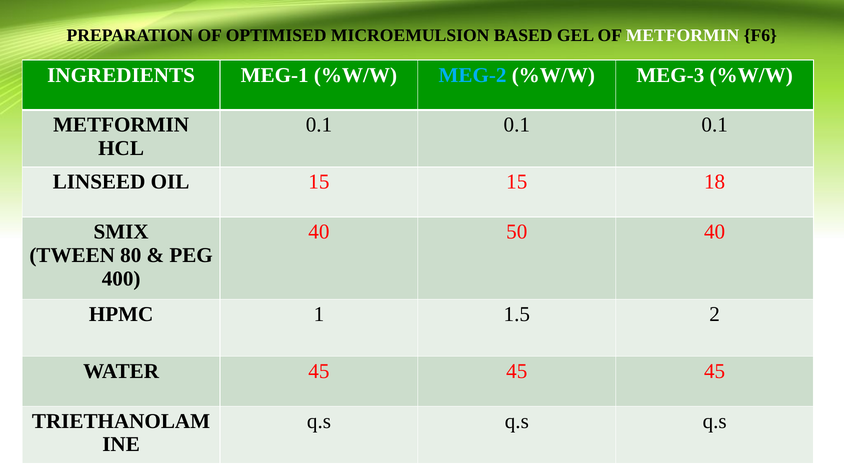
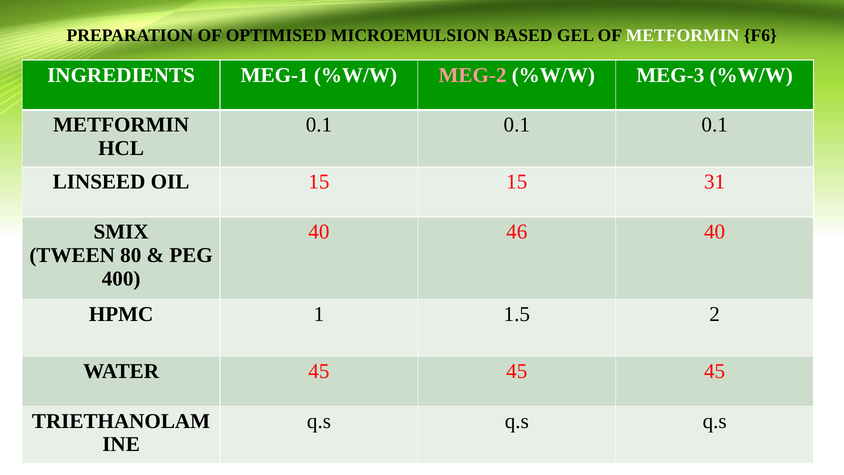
MEG-2 colour: light blue -> pink (473, 75)
18: 18 -> 31 (715, 182)
50: 50 -> 46 (517, 232)
